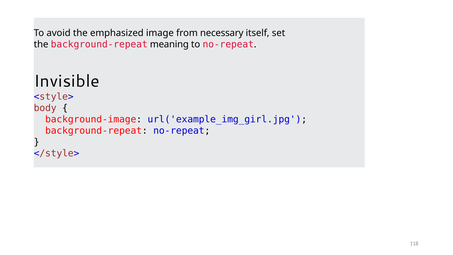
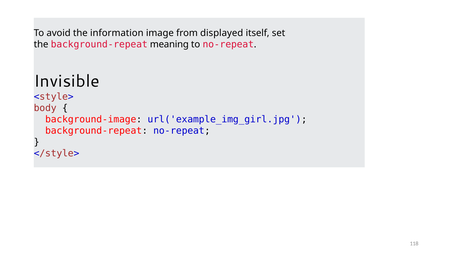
emphasized: emphasized -> information (117, 33)
necessary: necessary -> displayed (222, 33)
